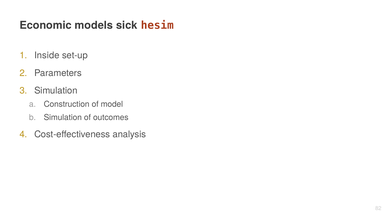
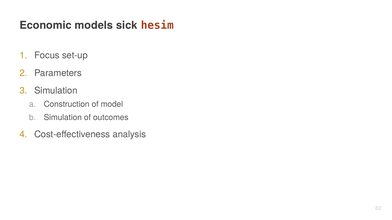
Inside: Inside -> Focus (47, 56)
